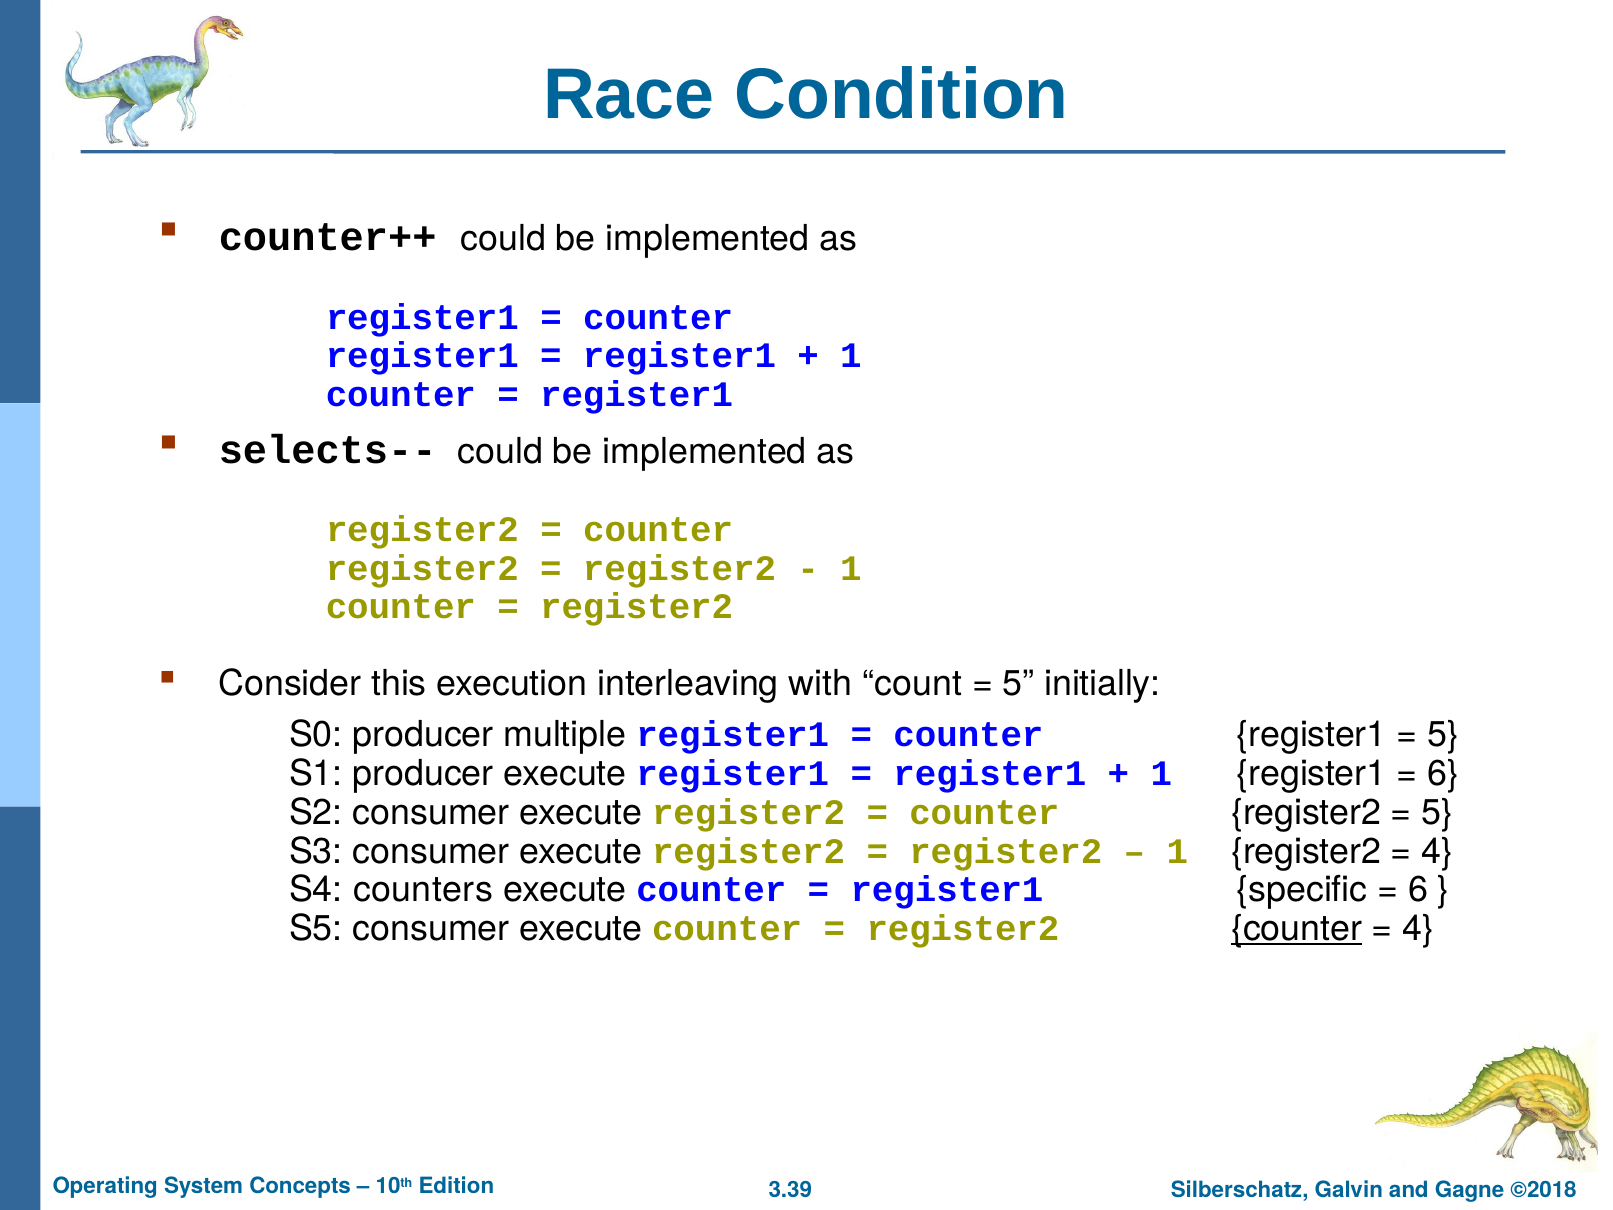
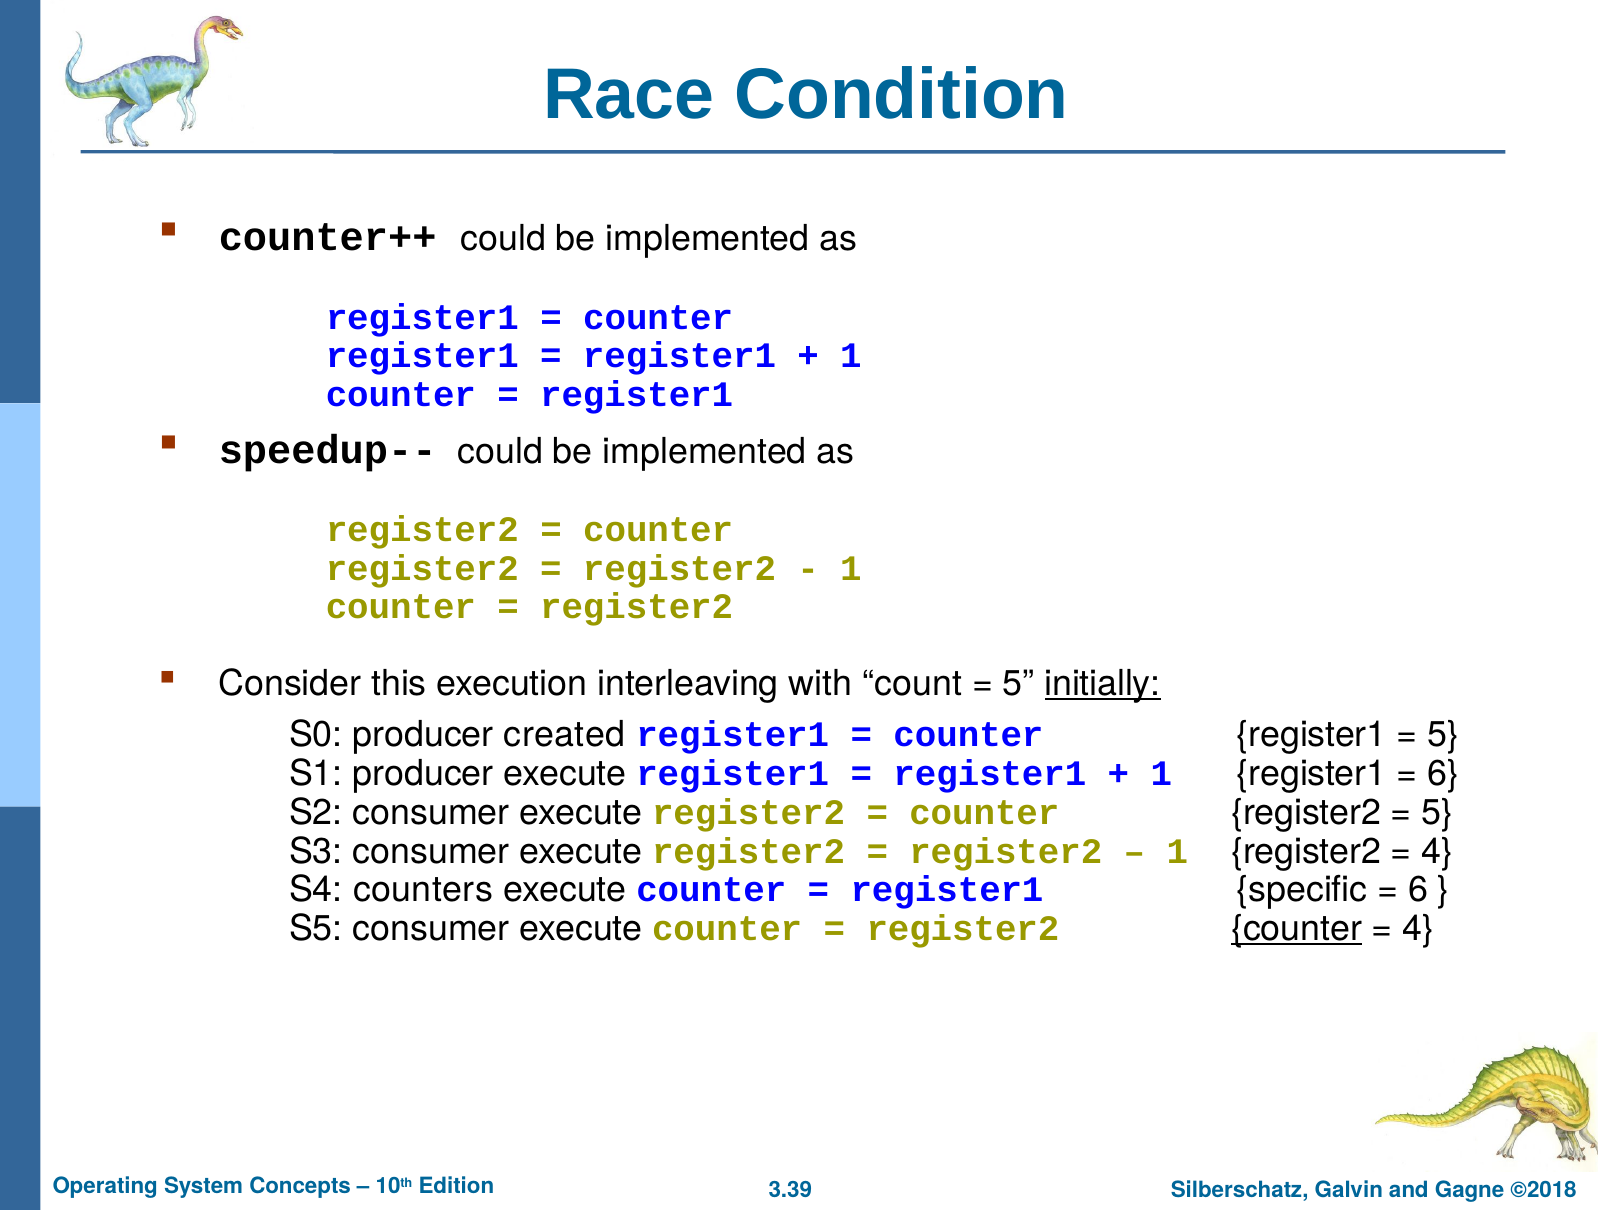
selects--: selects-- -> speedup-- (328, 450)
initially underline: none -> present (1103, 684)
multiple: multiple -> created (565, 735)
